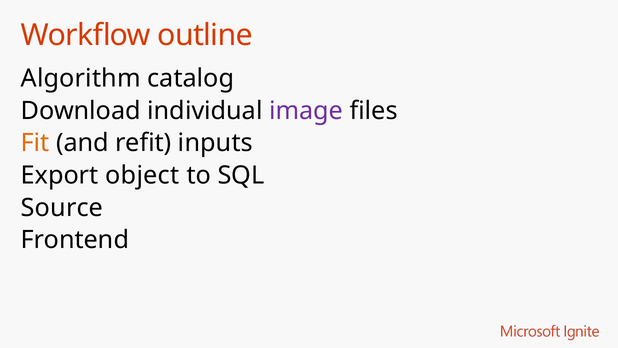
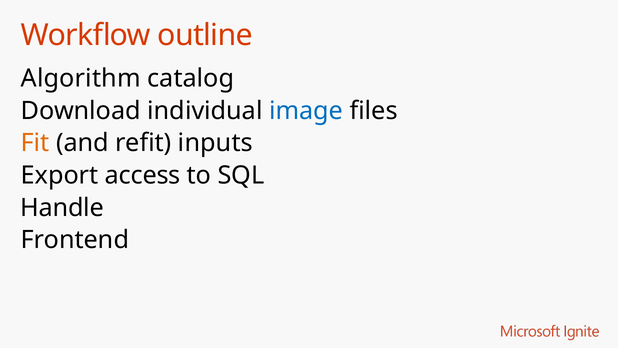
image colour: purple -> blue (306, 111)
object: object -> access (143, 175)
Source: Source -> Handle (62, 208)
